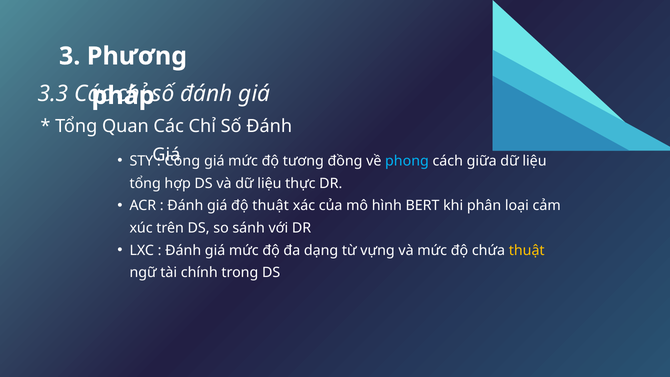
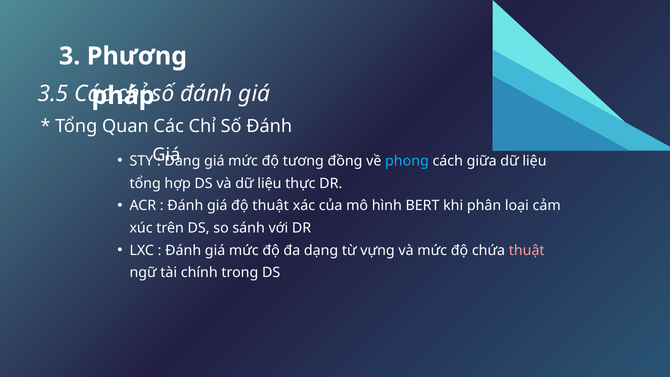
3.3: 3.3 -> 3.5 (53, 94)
Công: Công -> Dàng (182, 161)
thuật colour: yellow -> pink (527, 250)
